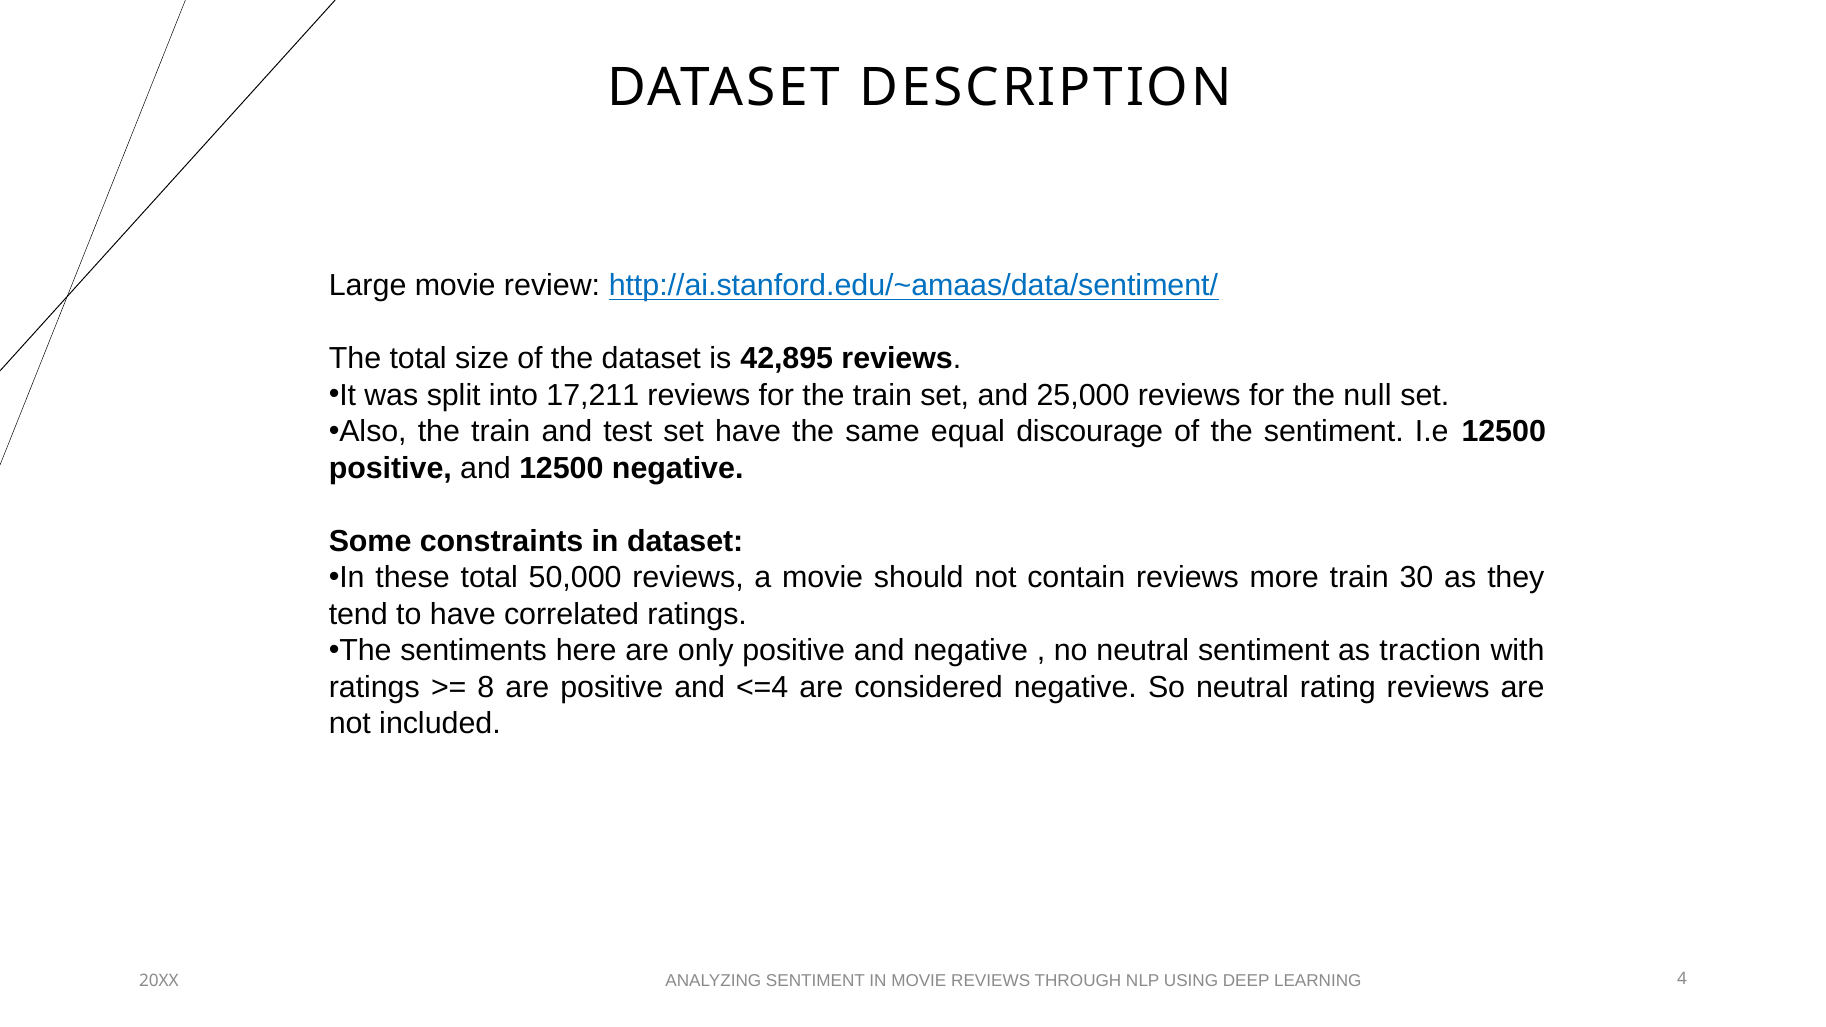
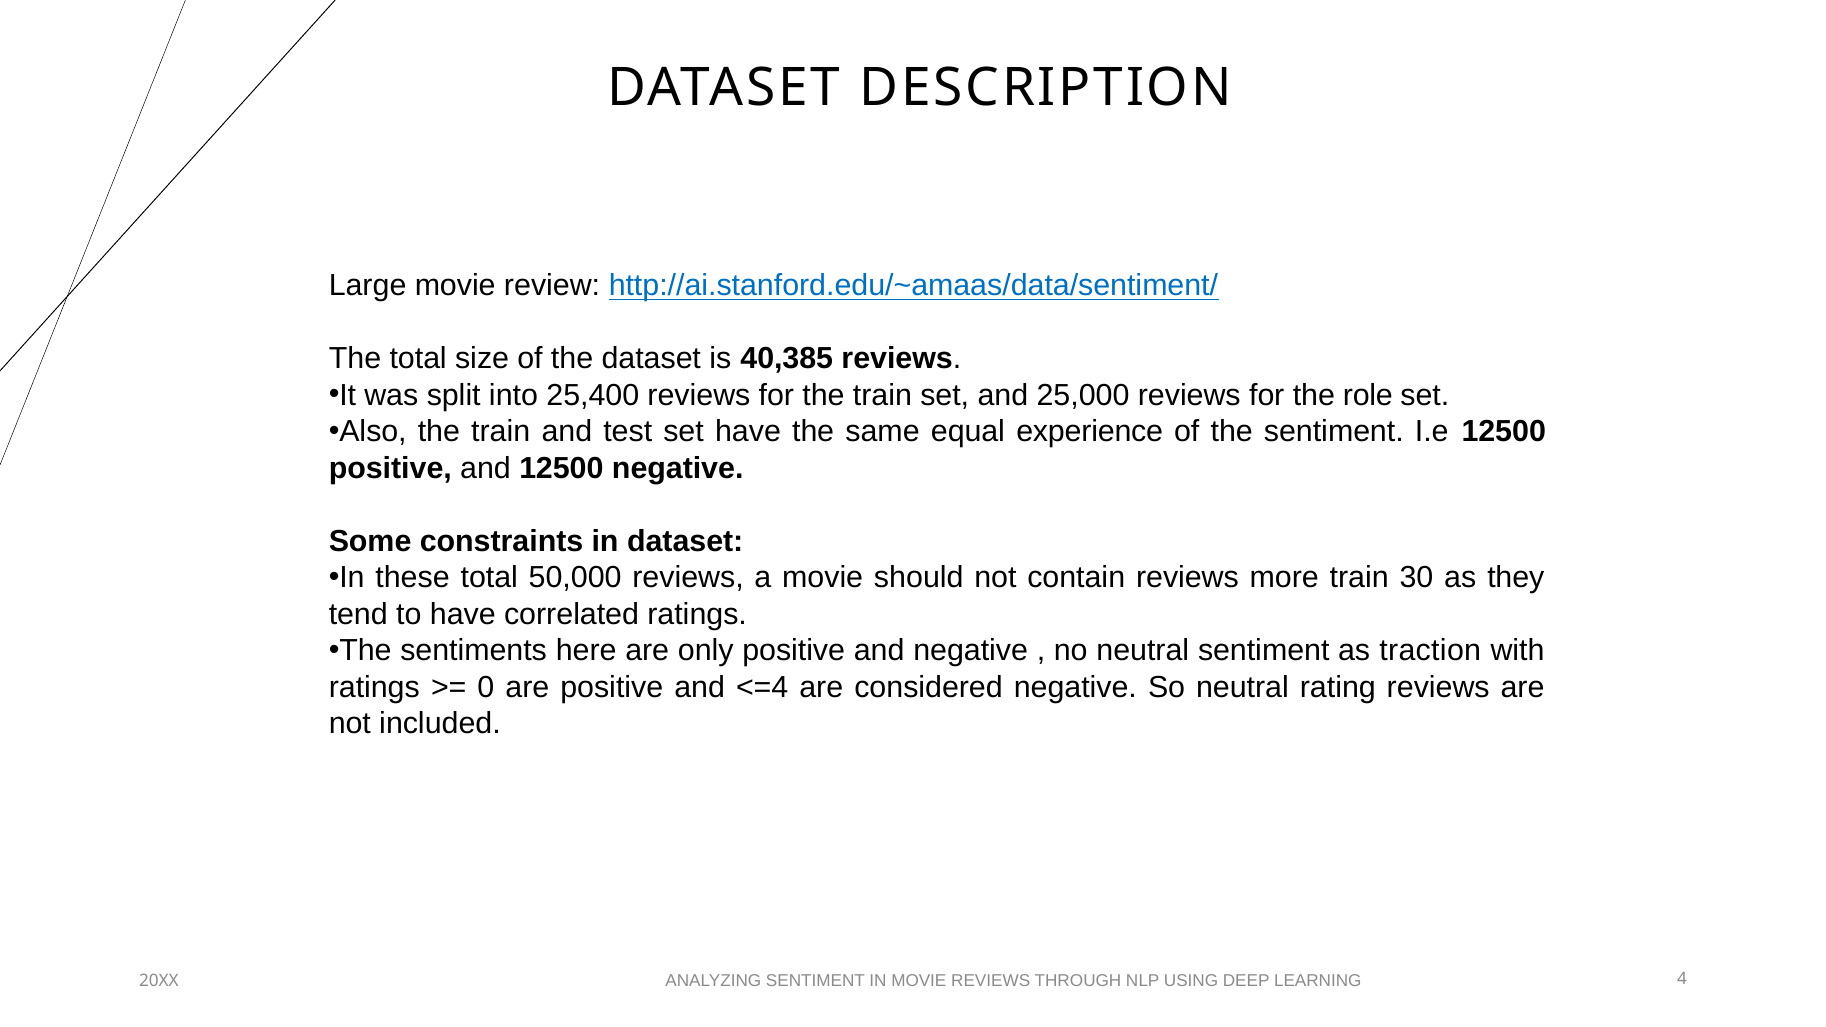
42,895: 42,895 -> 40,385 (787, 359)
17,211: 17,211 -> 25,400 (593, 395)
null: null -> role (1368, 395)
discourage: discourage -> experience (1090, 432)
8: 8 -> 0 (486, 687)
